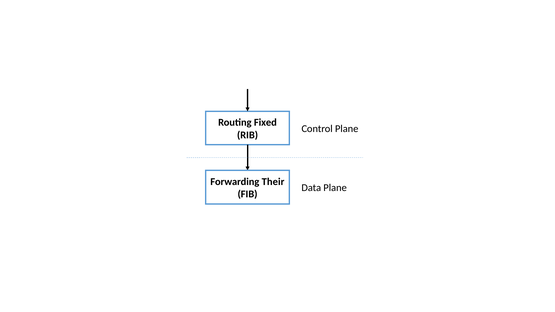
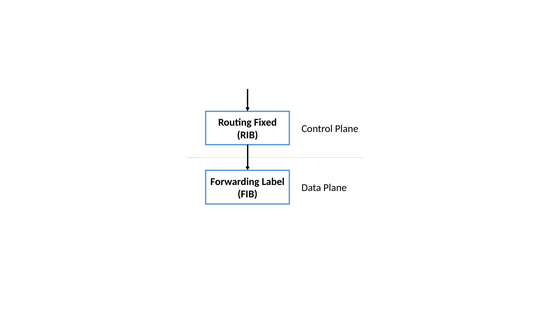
Their: Their -> Label (273, 182)
